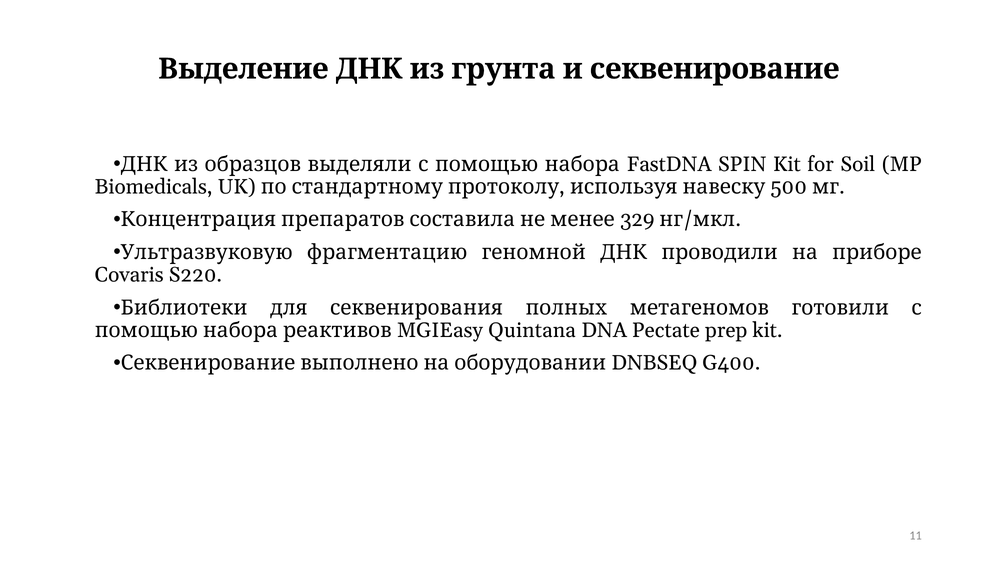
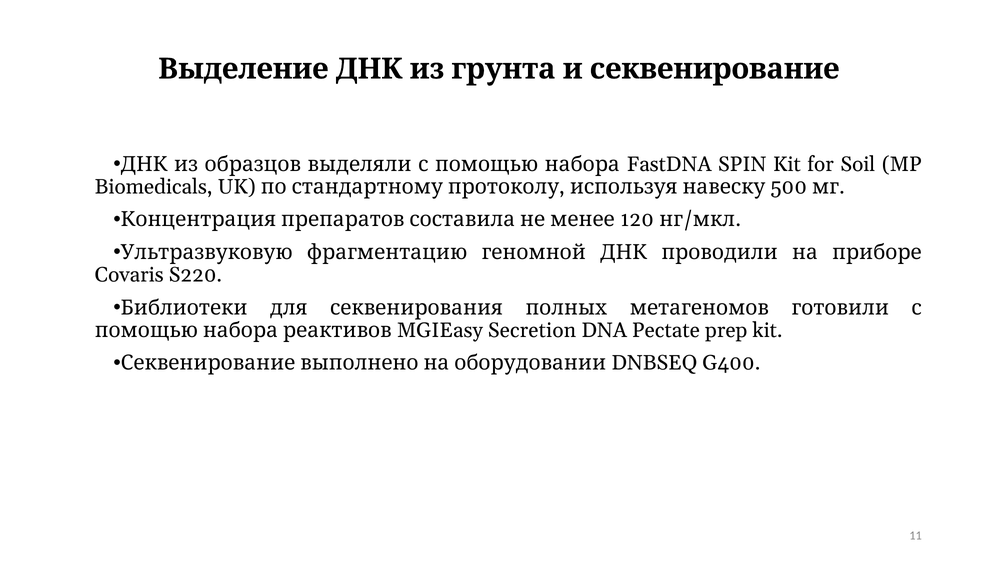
329: 329 -> 120 (637, 220)
Quintana: Quintana -> Secretion (532, 330)
